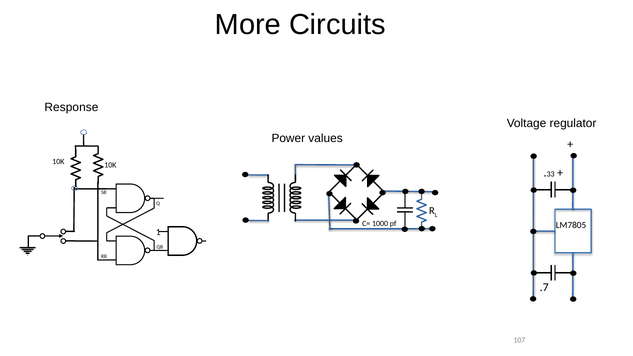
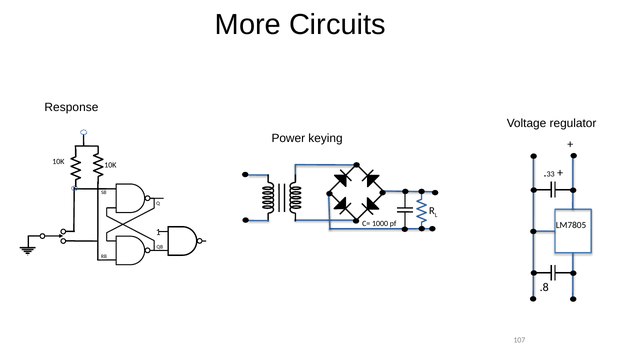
values: values -> keying (326, 138)
.7: .7 -> .8 (544, 288)
